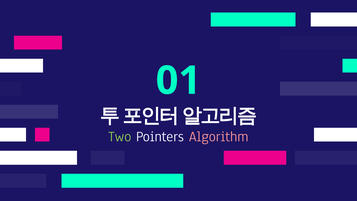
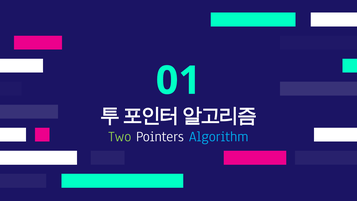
Algorithm colour: pink -> light blue (219, 136)
